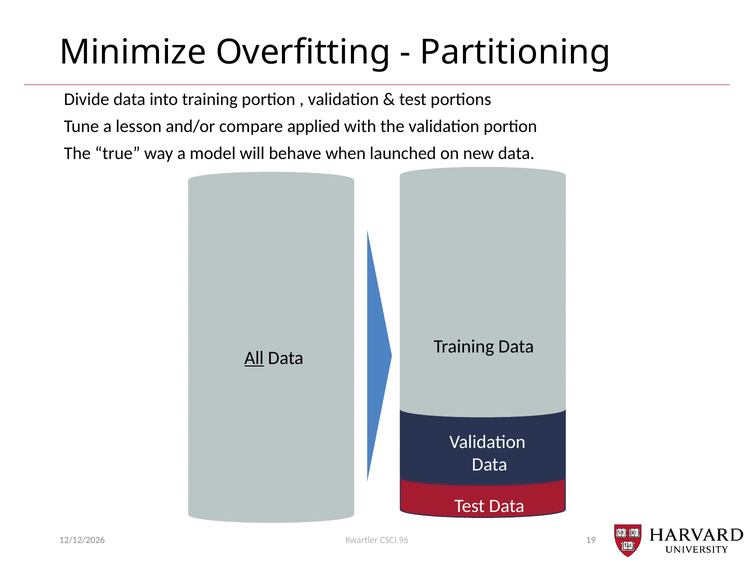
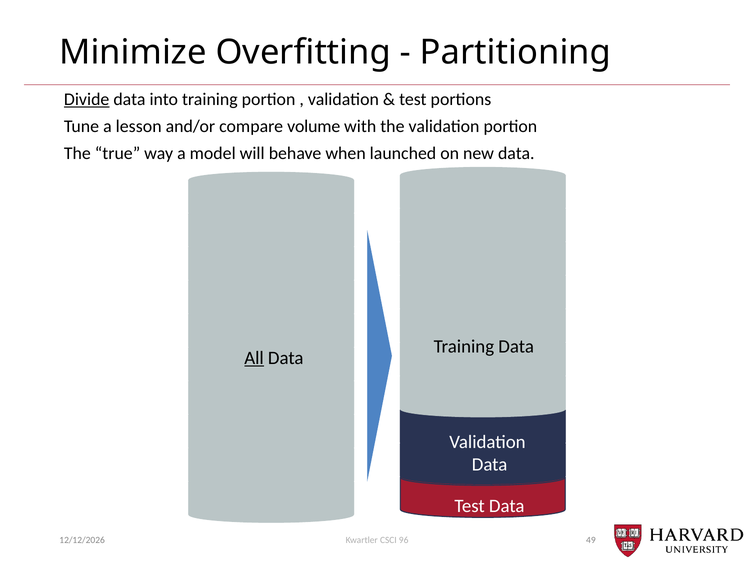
Divide underline: none -> present (87, 99)
applied: applied -> volume (314, 126)
19: 19 -> 49 (591, 540)
